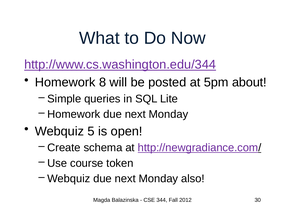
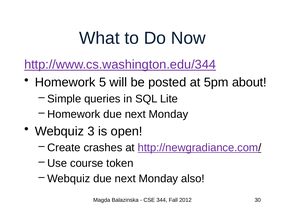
8: 8 -> 5 (103, 82)
5: 5 -> 3 (91, 131)
schema: schema -> crashes (103, 147)
